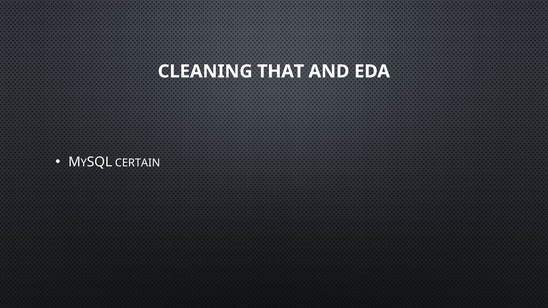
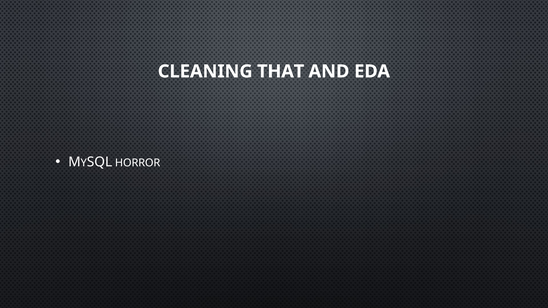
CERTAIN: CERTAIN -> HORROR (138, 163)
